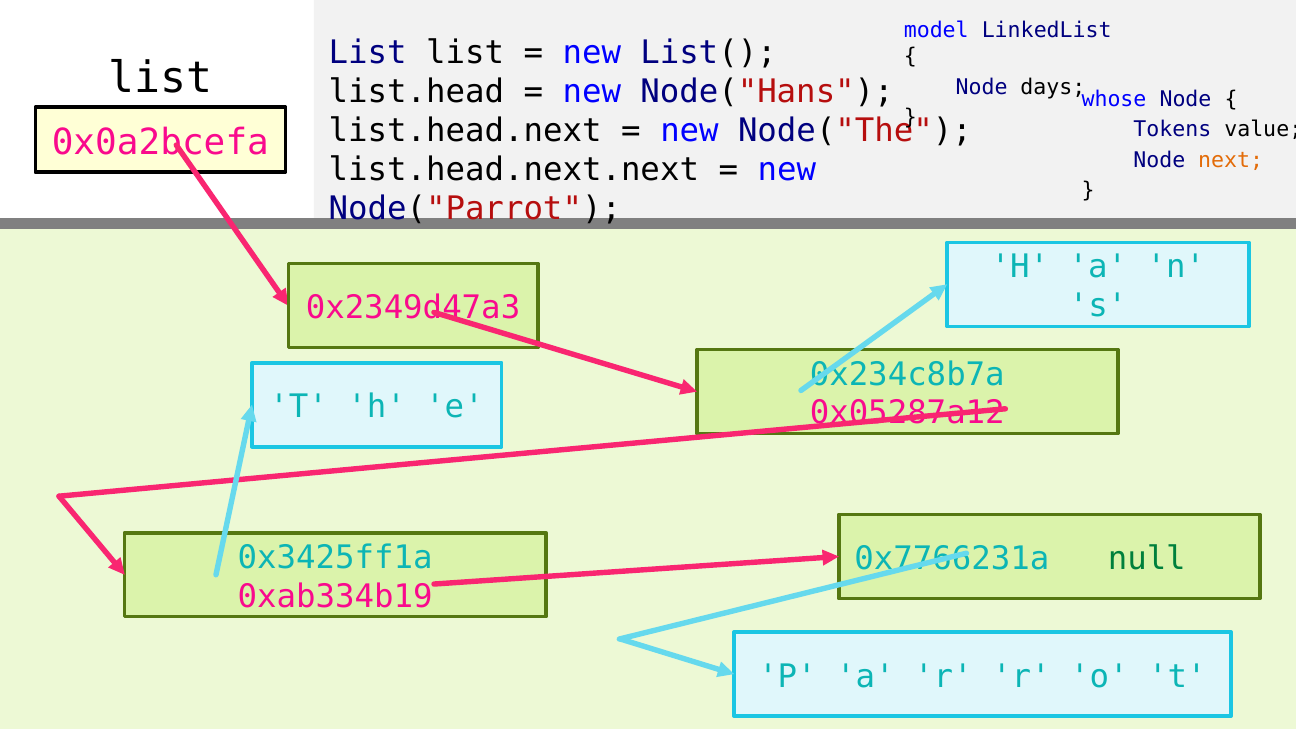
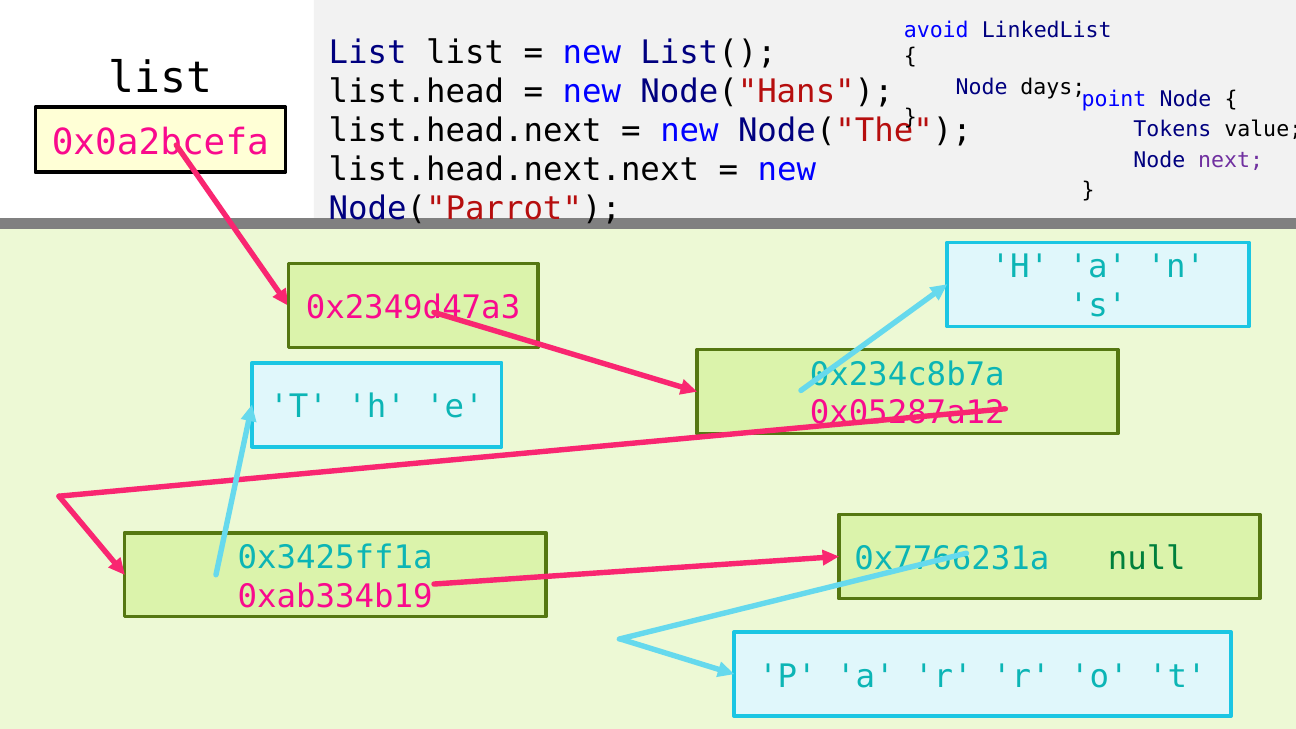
model: model -> avoid (936, 31)
whose: whose -> point (1114, 99)
next colour: orange -> purple (1231, 160)
